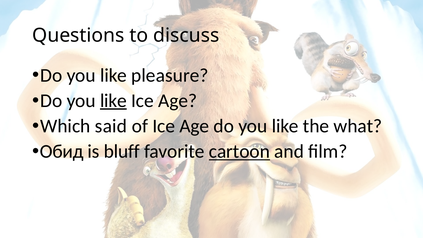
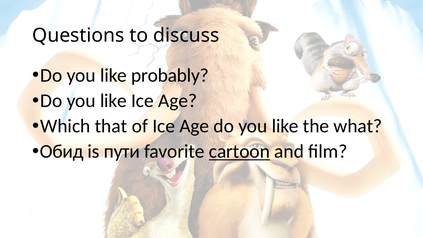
pleasure: pleasure -> probably (170, 75)
like underline: present -> none (113, 101)
said: said -> that (111, 126)
bluff: bluff -> пути (122, 151)
